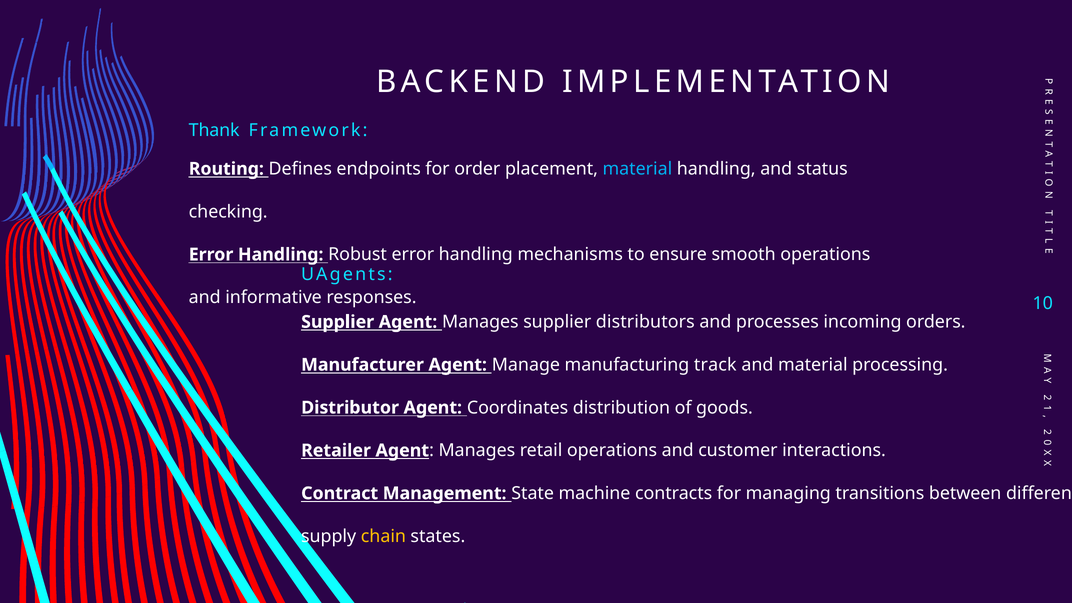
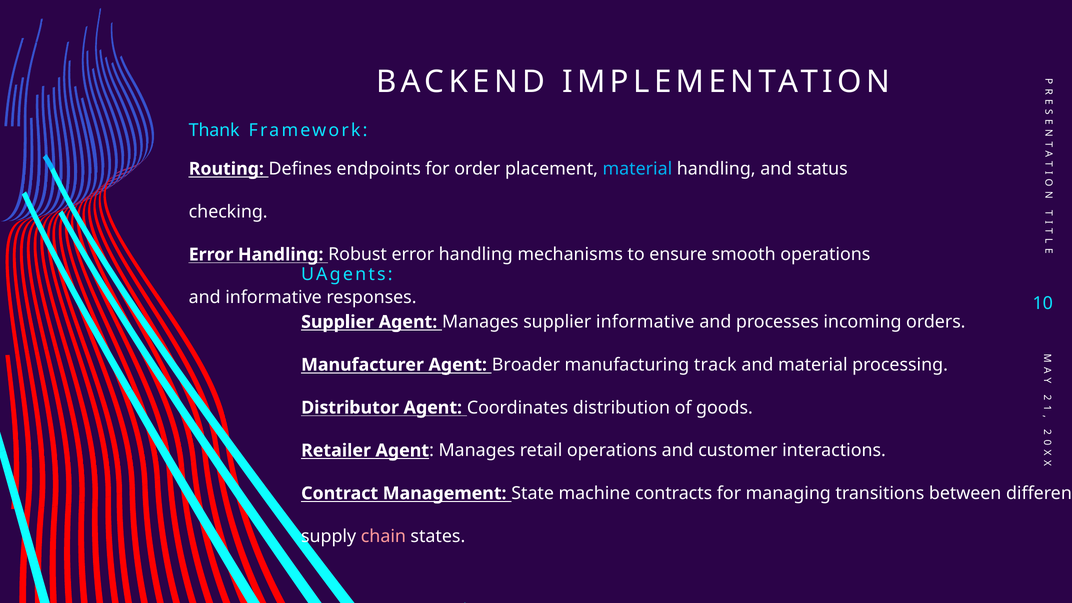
supplier distributors: distributors -> informative (645, 322)
Manage: Manage -> Broader (526, 365)
chain colour: yellow -> pink (383, 536)
